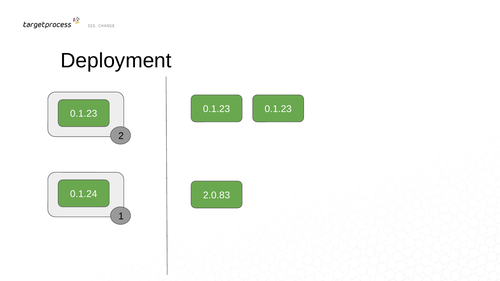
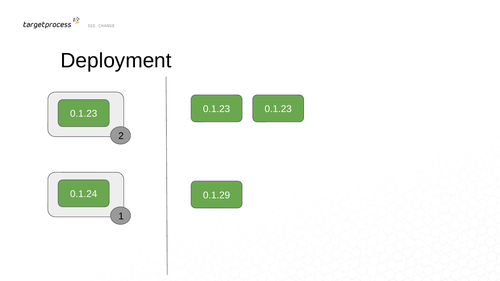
2.0.83: 2.0.83 -> 0.1.29 (217, 195)
